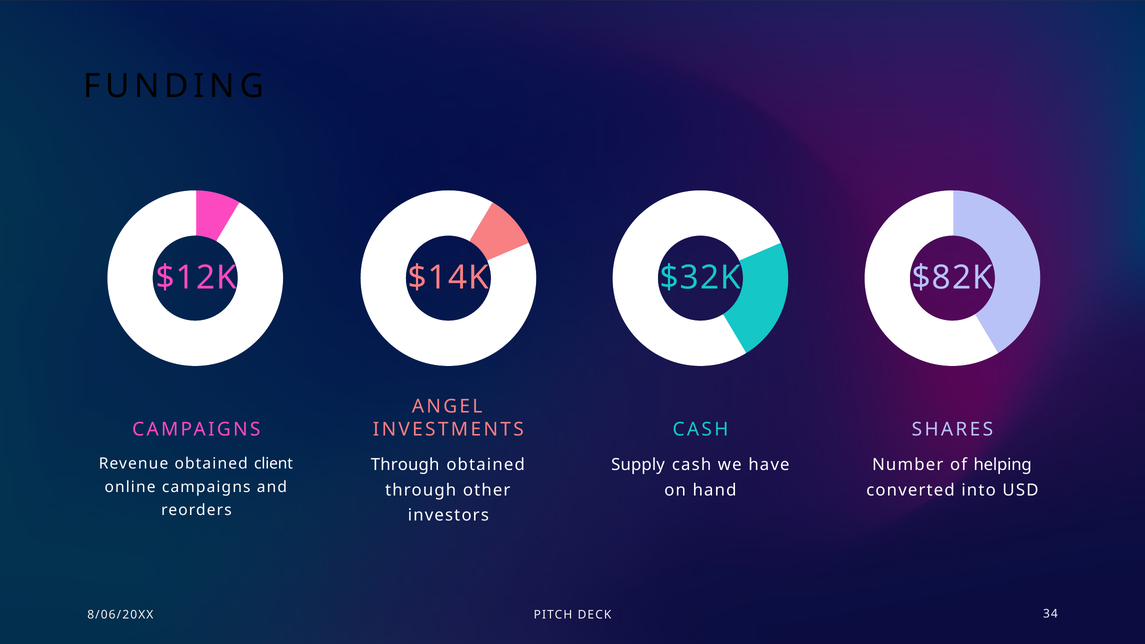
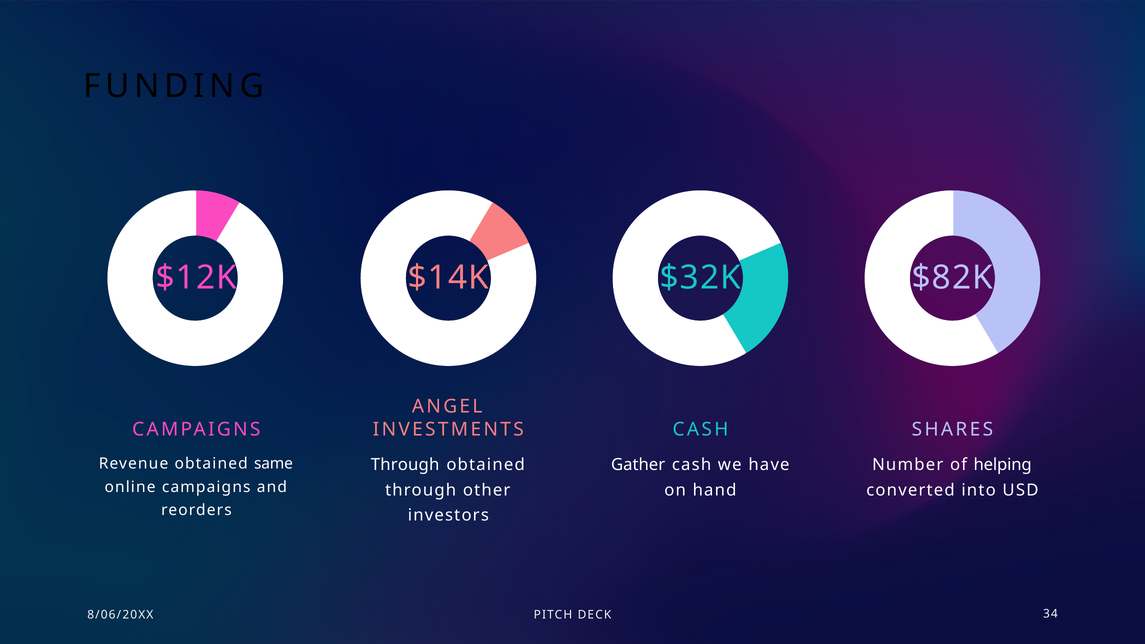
client: client -> same (273, 464)
Supply: Supply -> Gather (638, 465)
